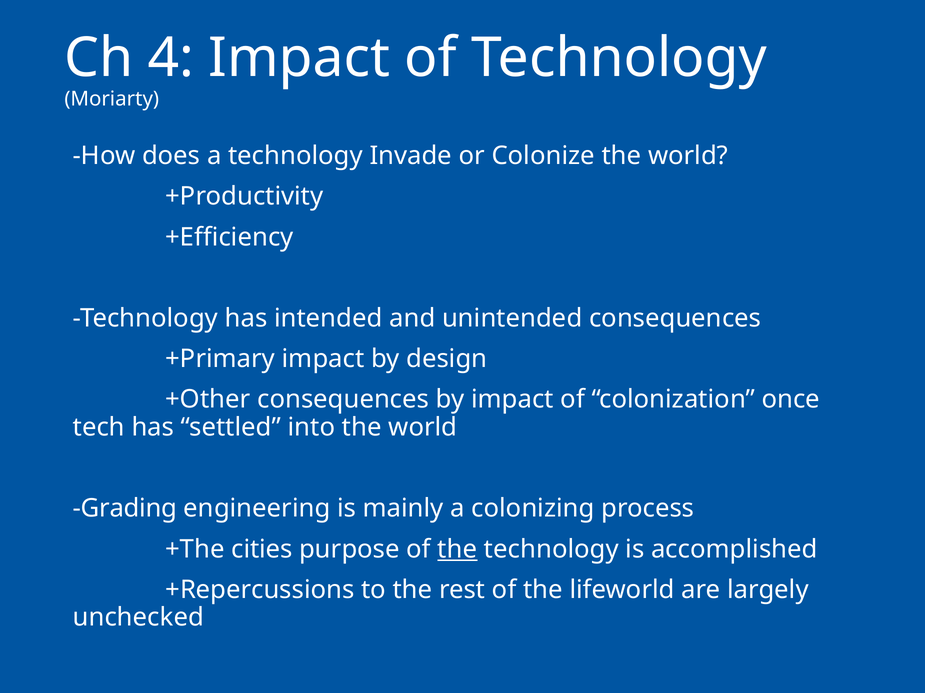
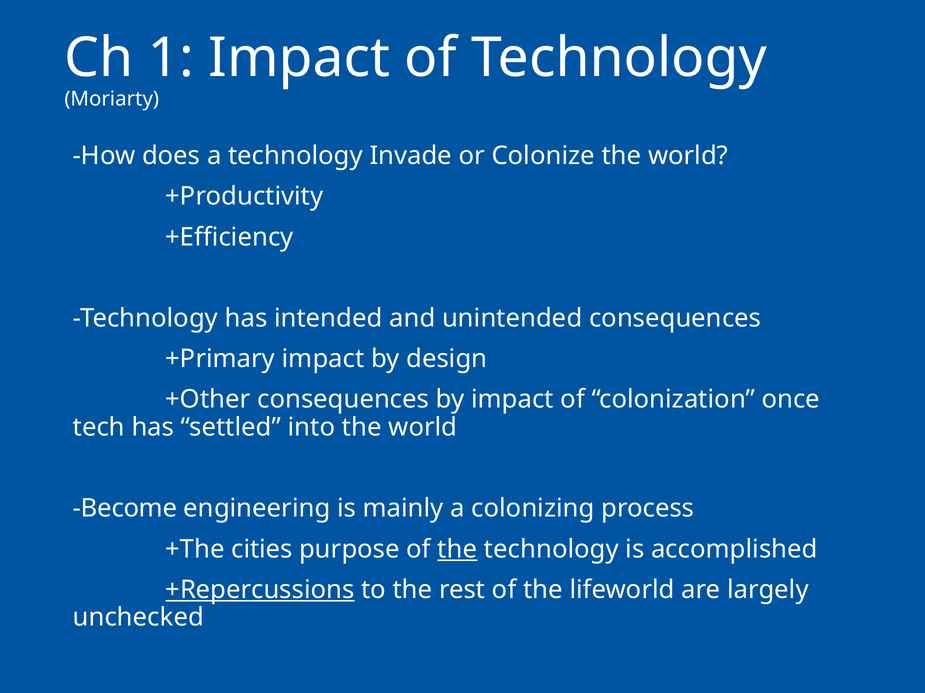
4: 4 -> 1 (171, 58)
Grading: Grading -> Become (125, 509)
+Repercussions underline: none -> present (260, 590)
